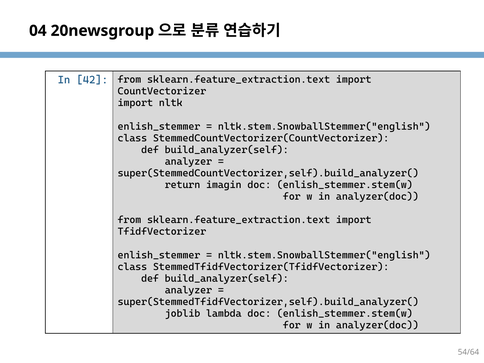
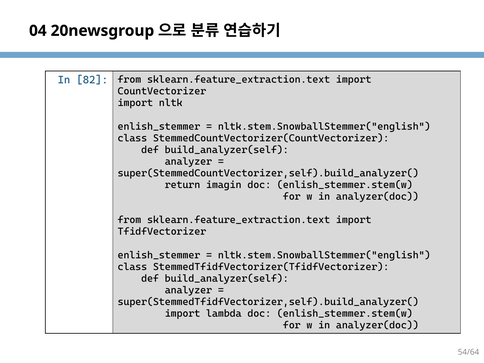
42: 42 -> 82 (92, 80)
joblib: joblib -> import (183, 314)
